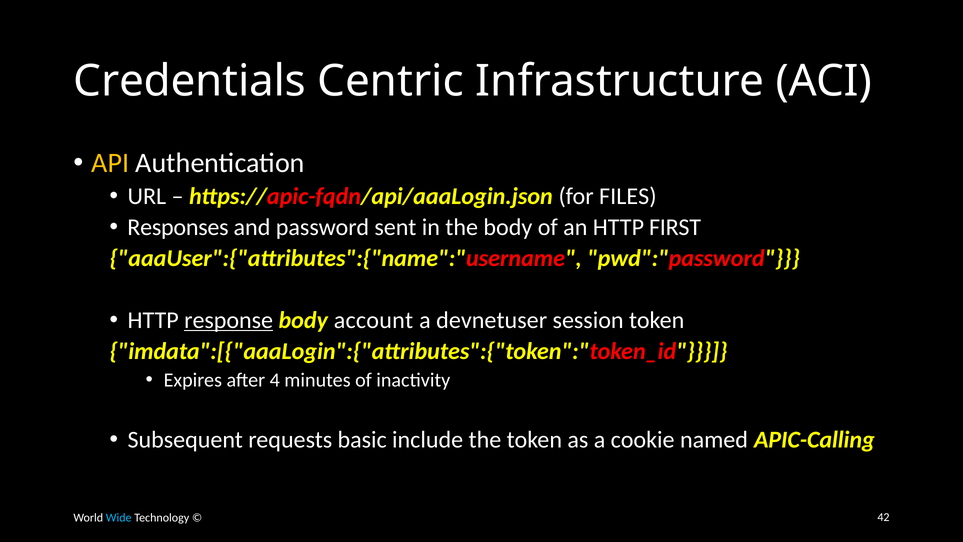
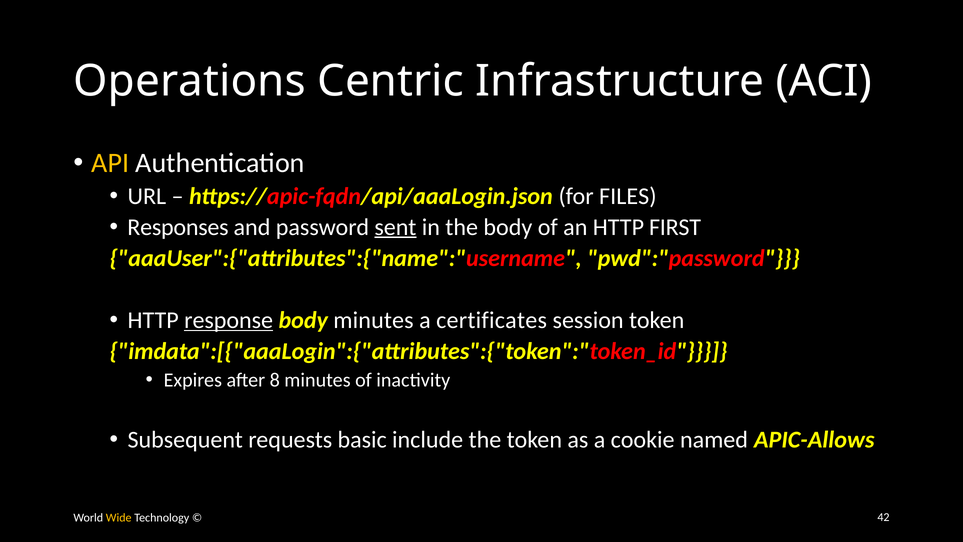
Credentials: Credentials -> Operations (190, 81)
sent underline: none -> present (395, 227)
body account: account -> minutes (373, 320)
devnetuser: devnetuser -> certificates (492, 320)
4: 4 -> 8 (275, 380)
APIC-Calling: APIC-Calling -> APIC-Allows (814, 440)
Wide colour: light blue -> yellow (119, 517)
